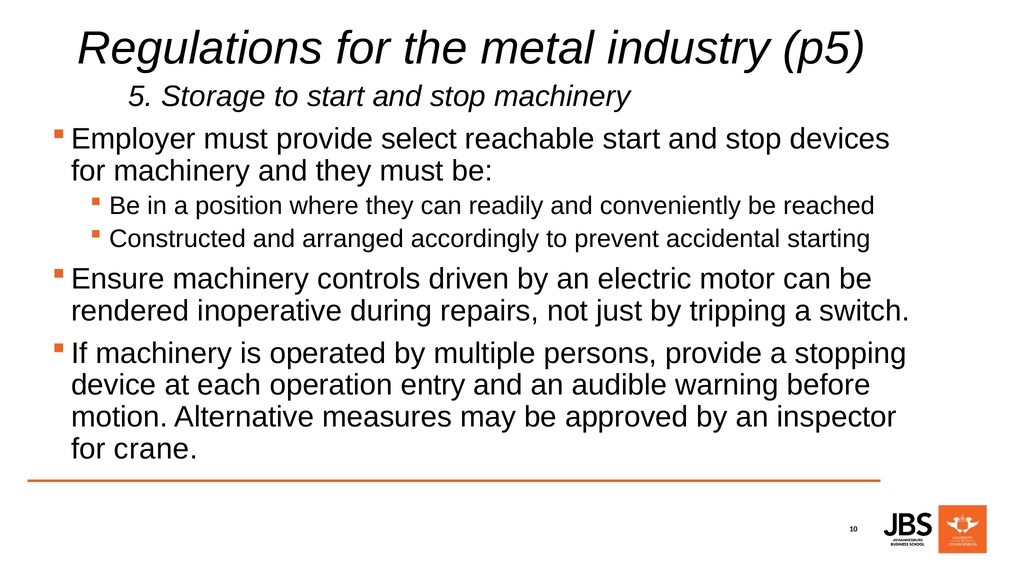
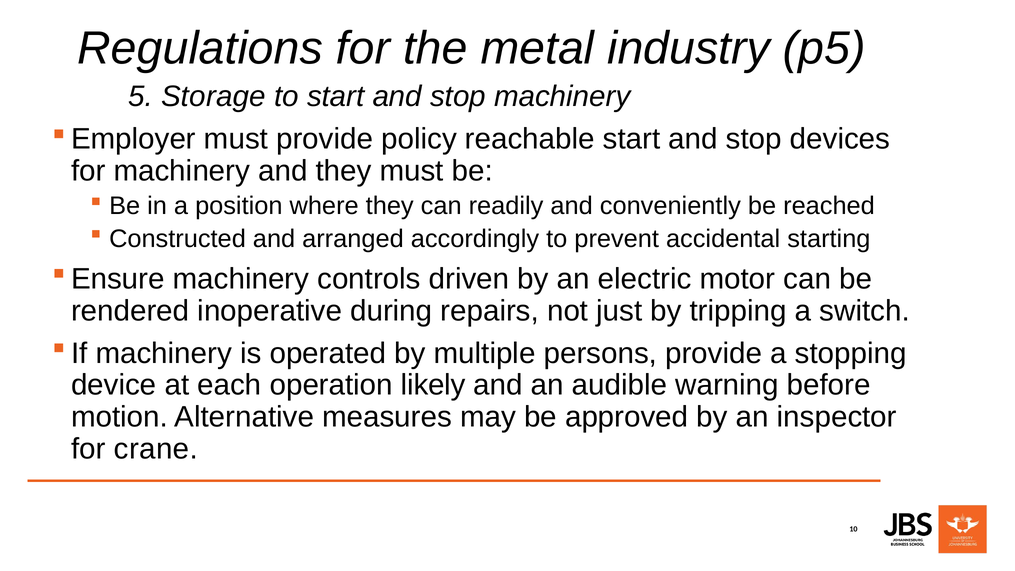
select: select -> policy (419, 139)
entry: entry -> likely (433, 385)
